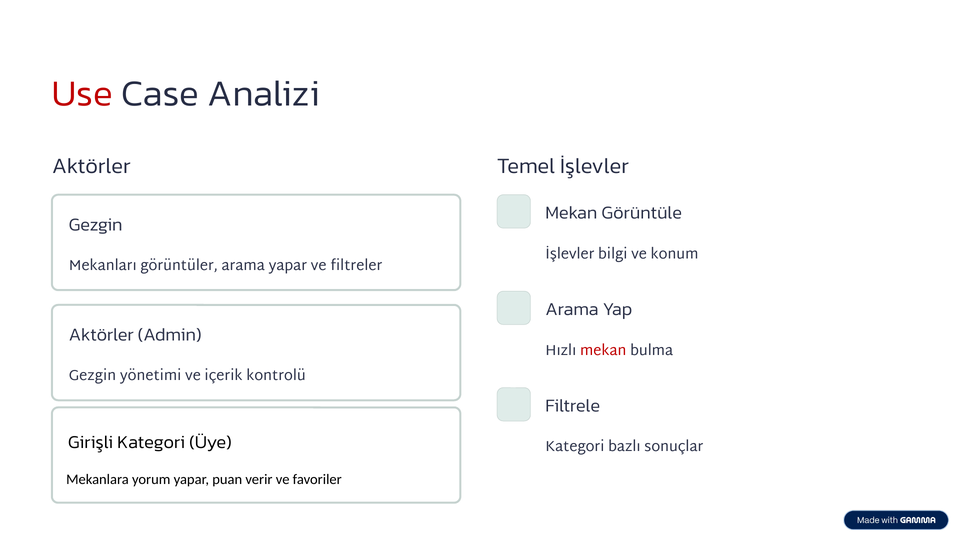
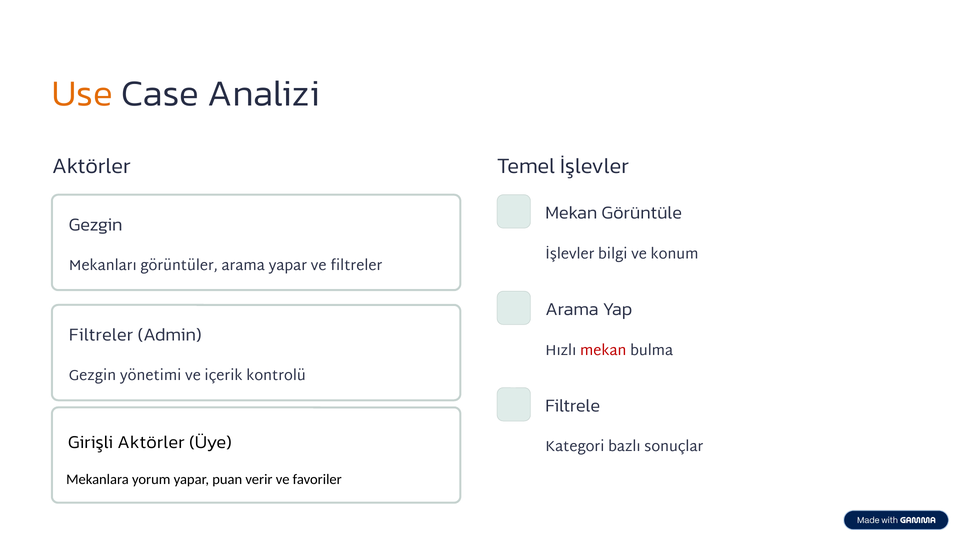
Use colour: red -> orange (82, 93)
Aktörler: Aktörler -> Filtreler (101, 335)
Girişli Kategori: Kategori -> Aktörler (151, 443)
